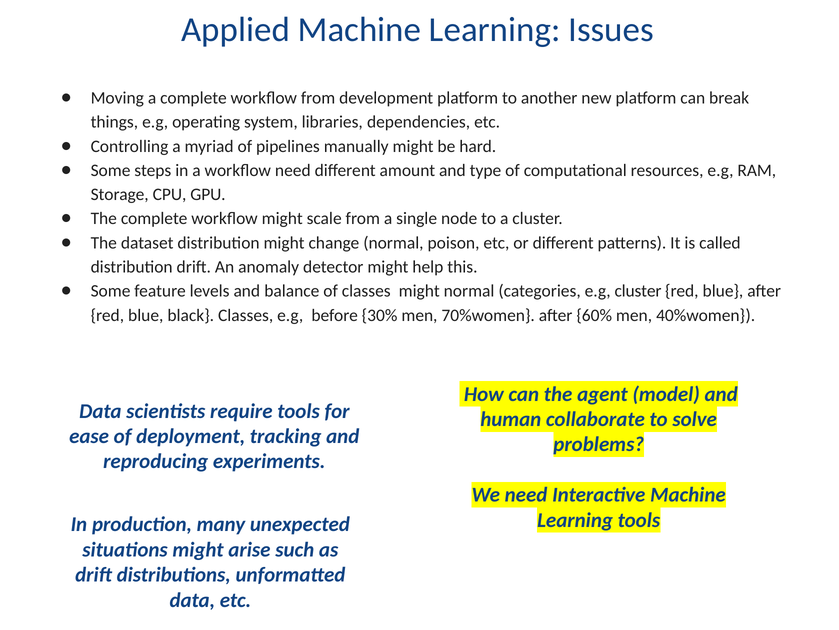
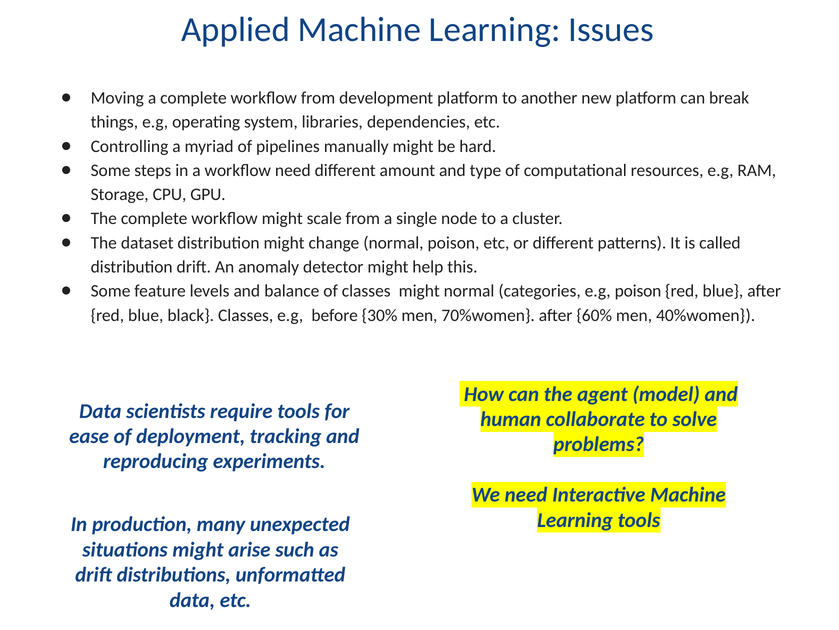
e.g cluster: cluster -> poison (638, 291)
